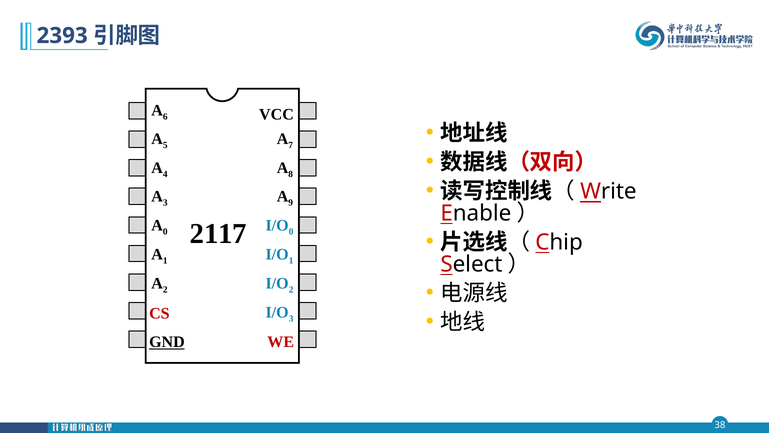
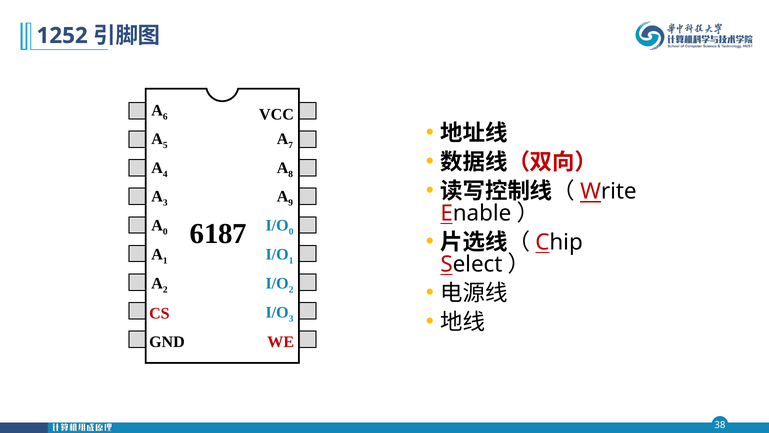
2393: 2393 -> 1252 (62, 36)
2117: 2117 -> 6187 (218, 233)
GND underline: present -> none (167, 342)
